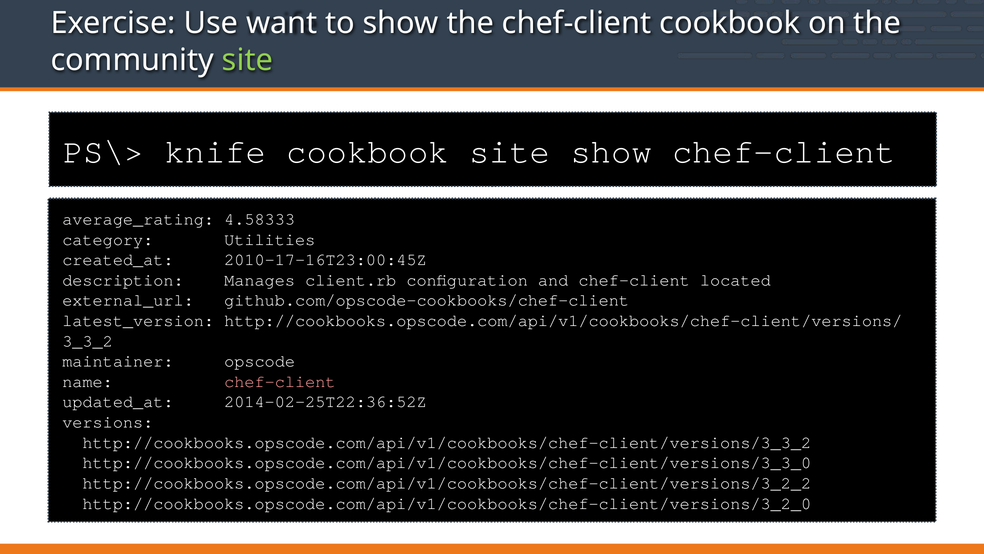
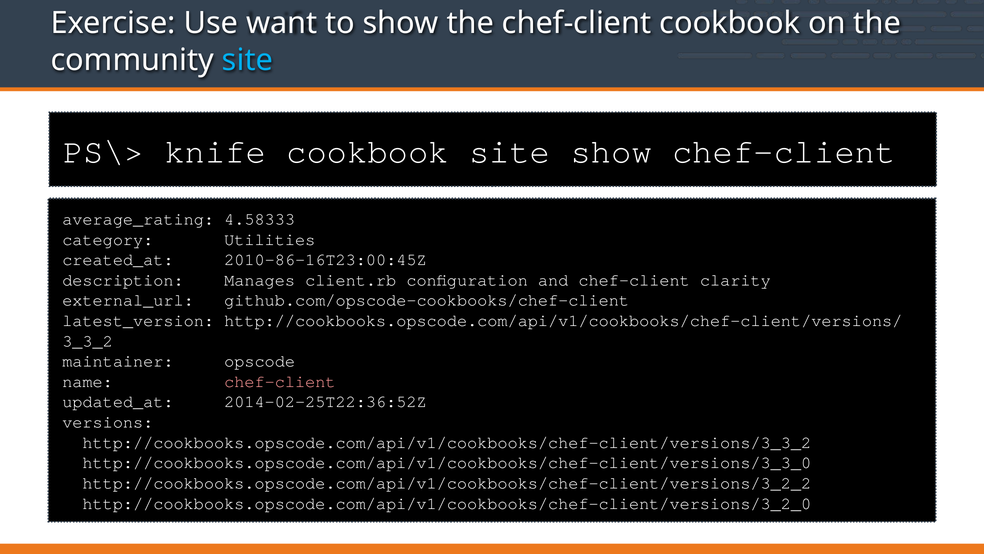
site colour: light green -> light blue (247, 60)
2010-17-16T23:00:45Z: 2010-17-16T23:00:45Z -> 2010-86-16T23:00:45Z (325, 259)
located: located -> clarity (735, 280)
